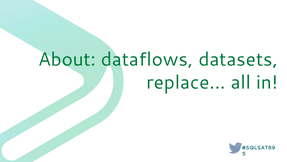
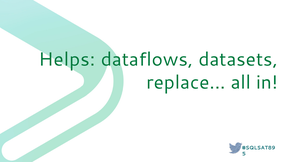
About: About -> Helps (67, 59)
